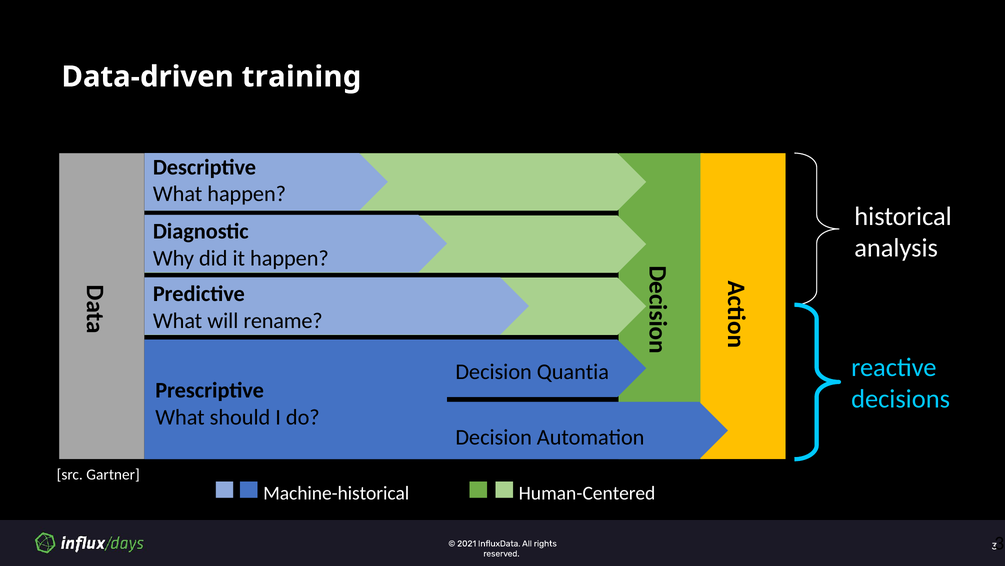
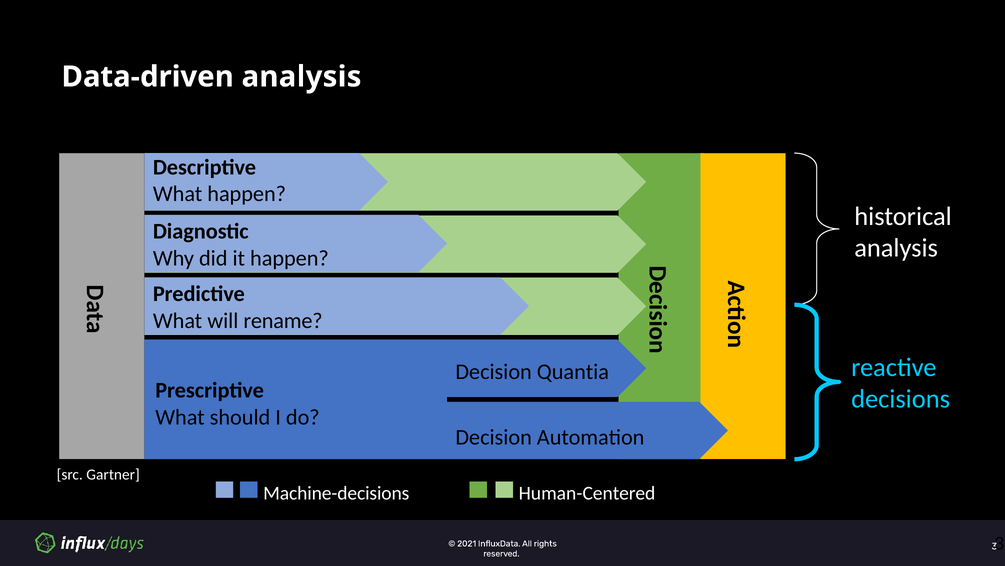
Data-driven training: training -> analysis (302, 77)
Machine-historical: Machine-historical -> Machine-decisions (336, 492)
